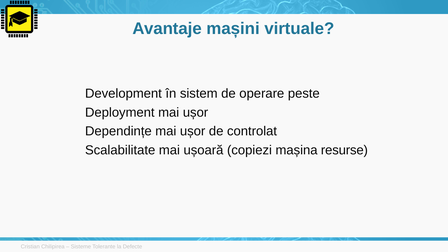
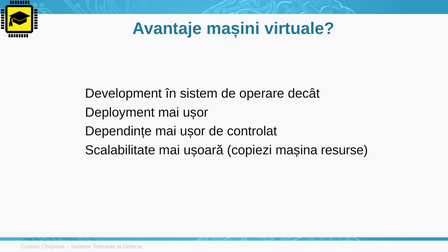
peste: peste -> decât (304, 94)
